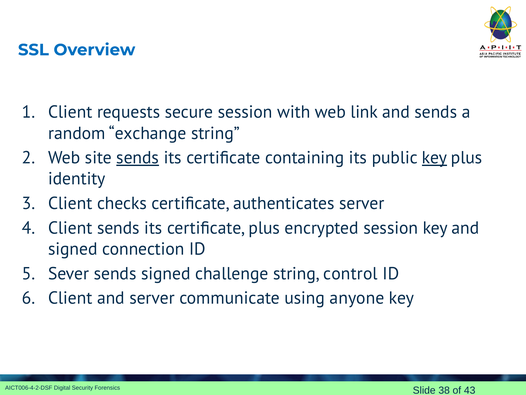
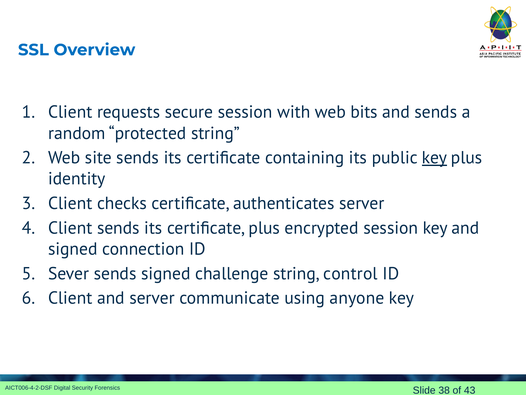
link: link -> bits (364, 112)
exchange: exchange -> protected (148, 133)
sends underline: present -> none (138, 158)
